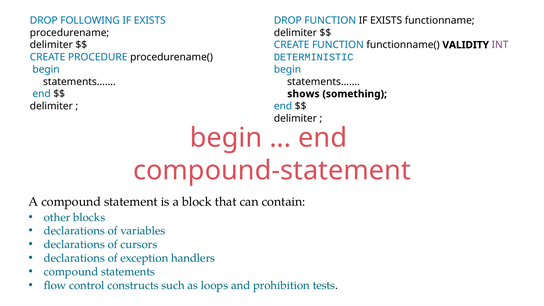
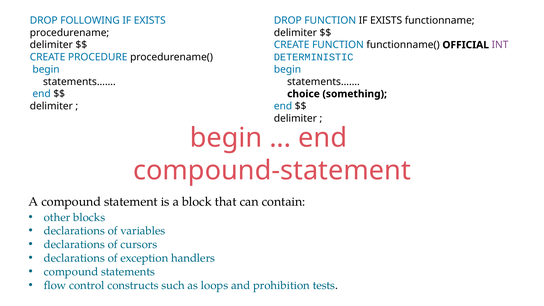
VALIDITY: VALIDITY -> OFFICIAL (466, 45)
shows: shows -> choice (303, 94)
